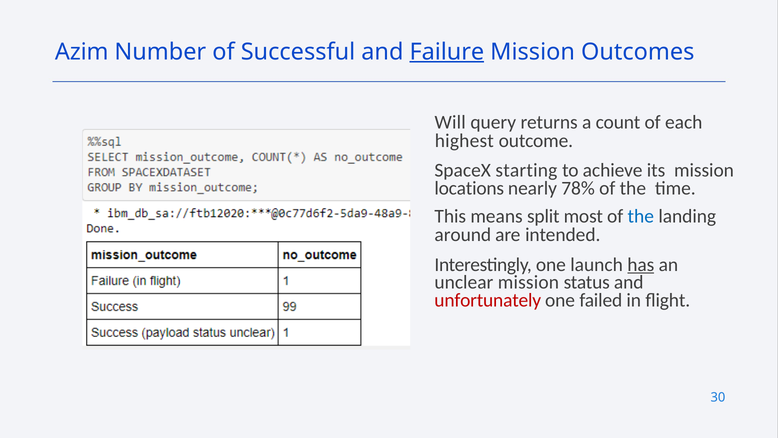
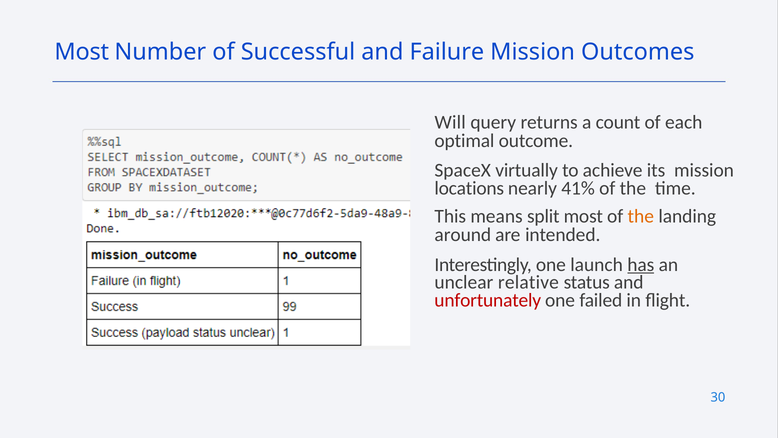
Azim: Azim -> Most (82, 52)
Failure underline: present -> none (447, 52)
highest: highest -> optimal (464, 141)
starting: starting -> virtually (527, 170)
78%: 78% -> 41% (578, 188)
the colour: blue -> orange (641, 216)
unclear mission: mission -> relative (528, 282)
